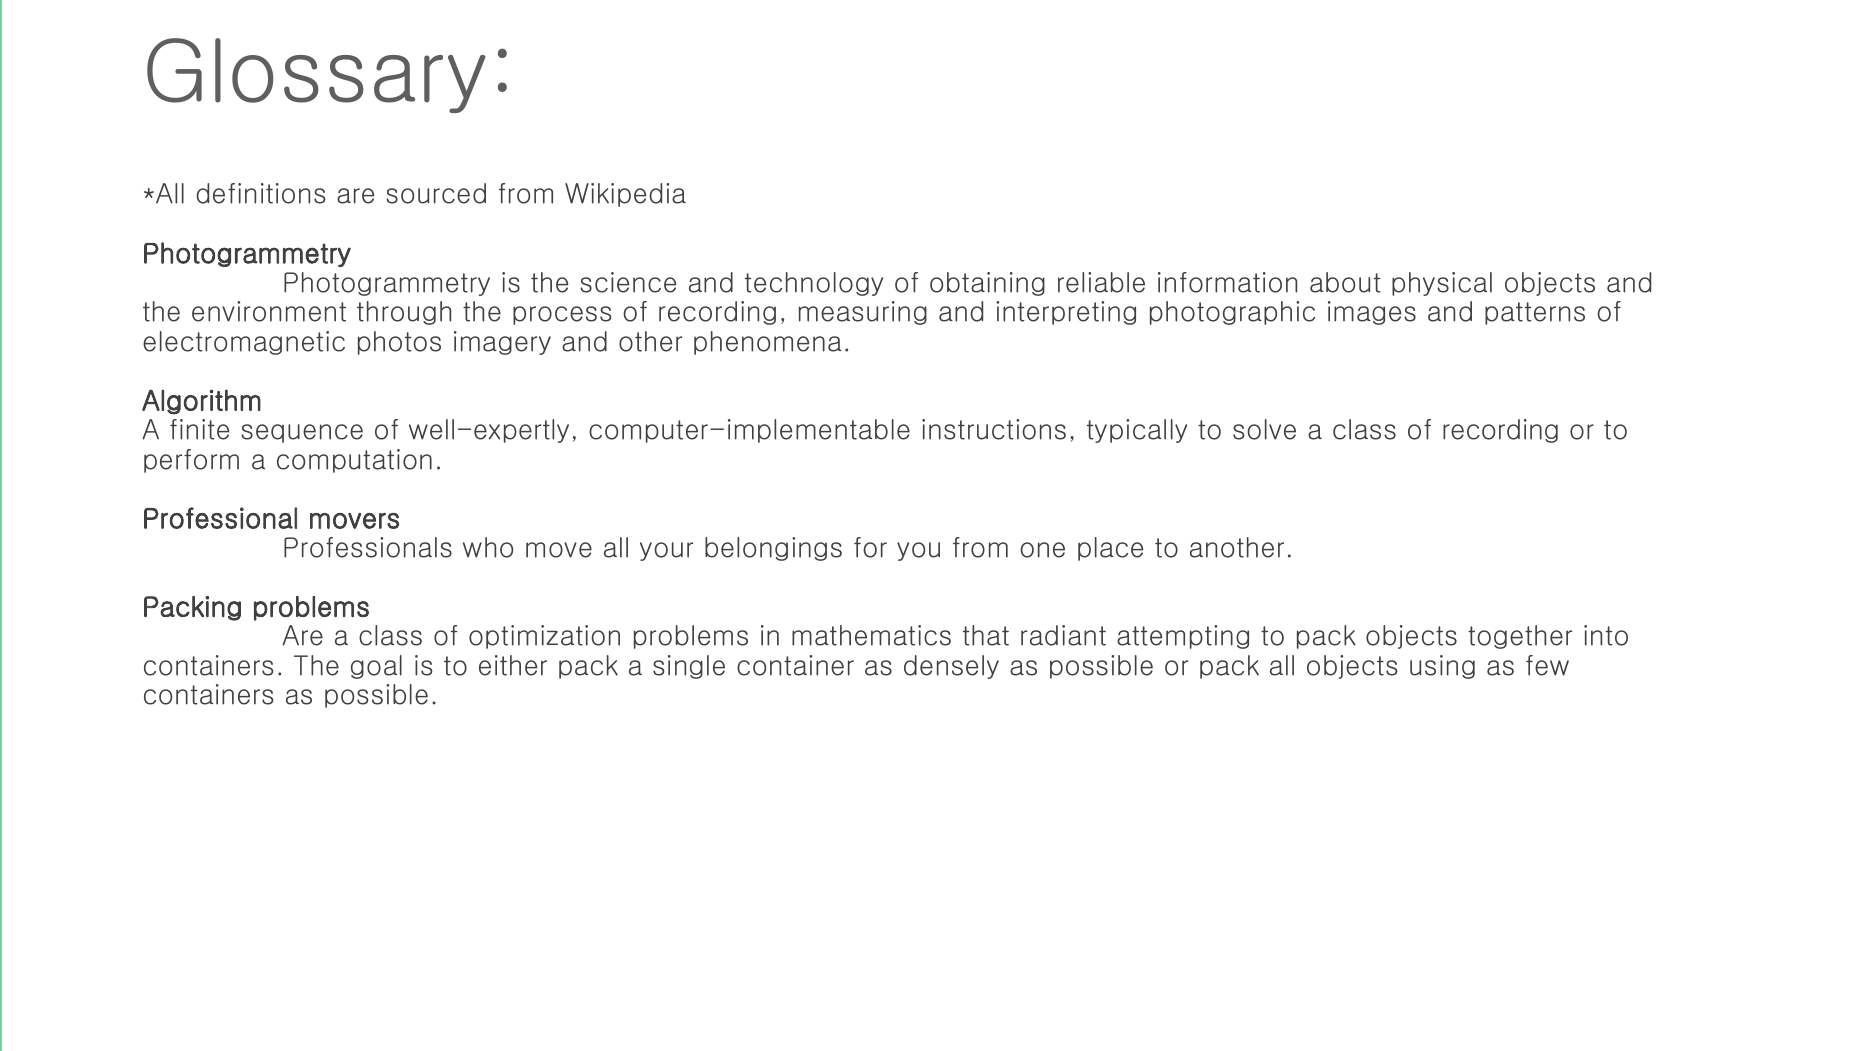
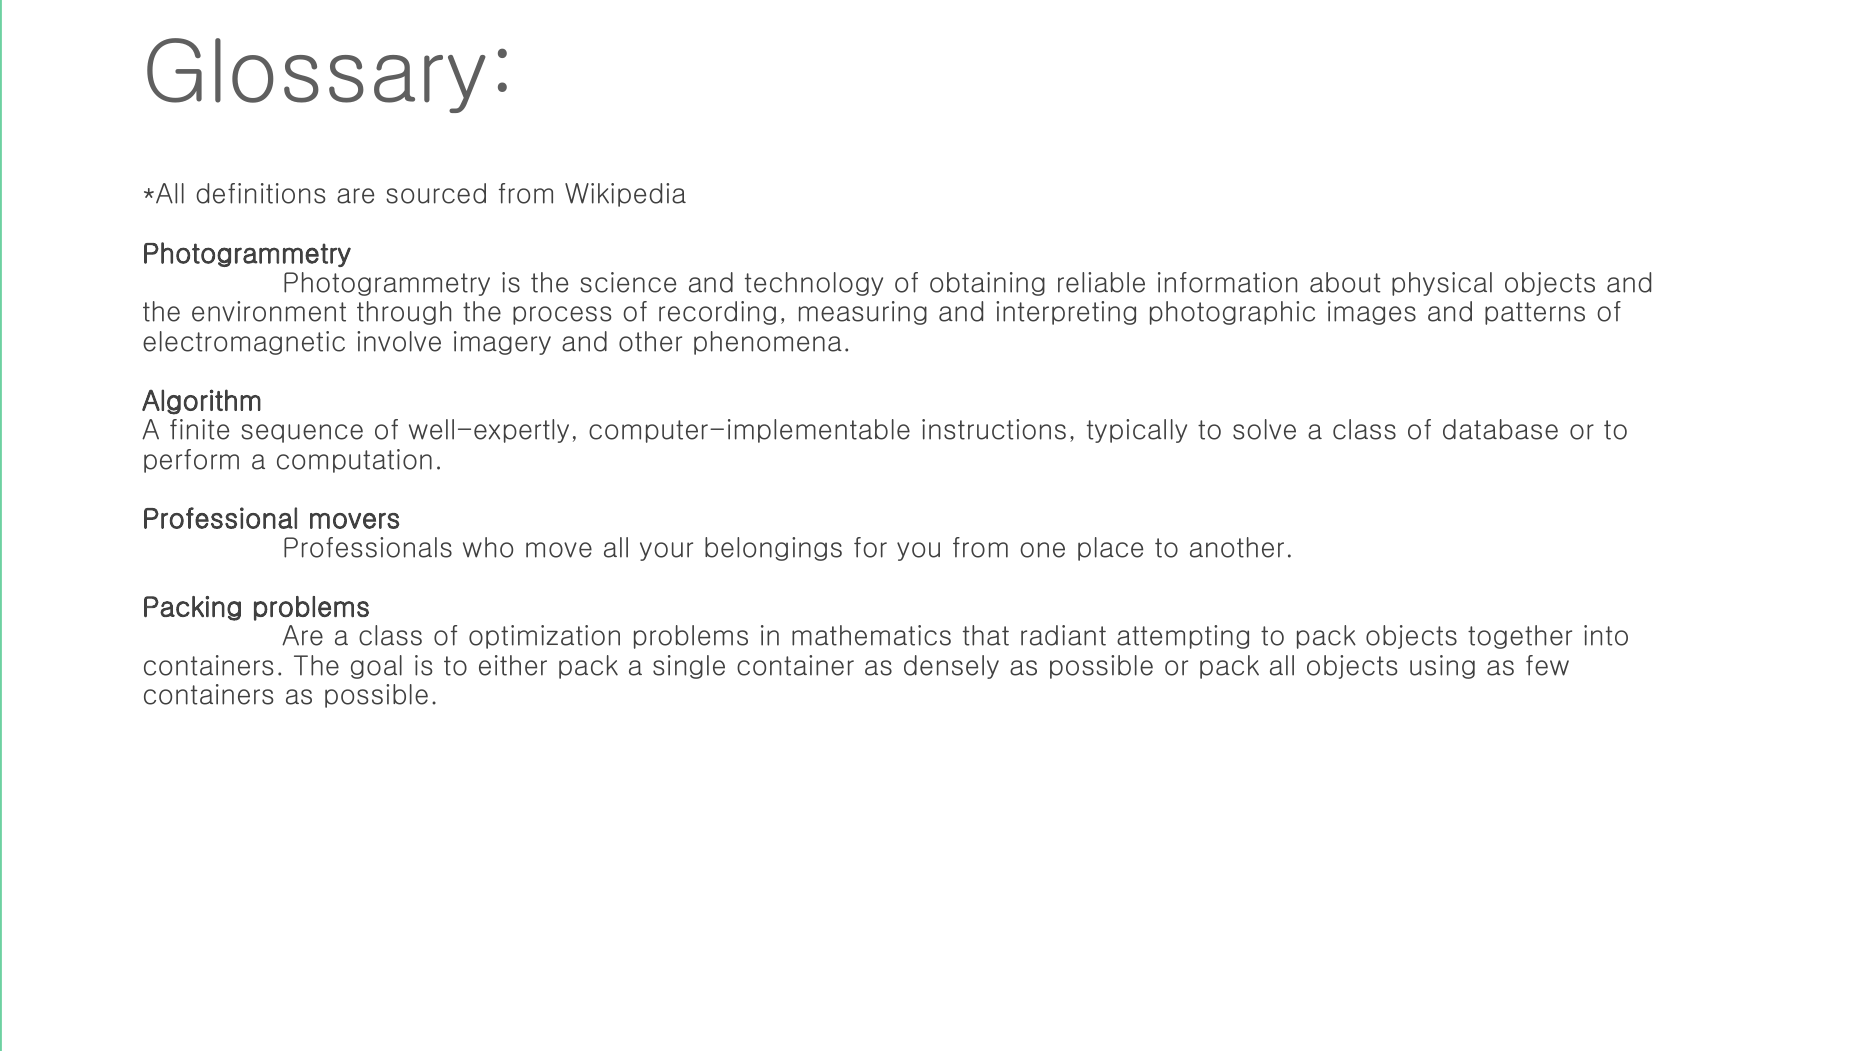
photos: photos -> involve (399, 342)
class of recording: recording -> database (1500, 430)
